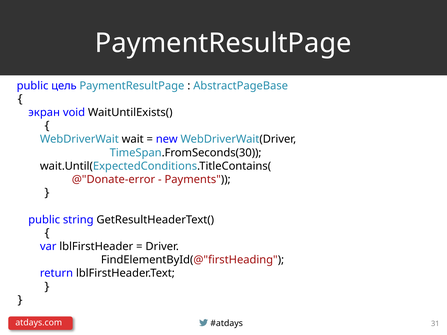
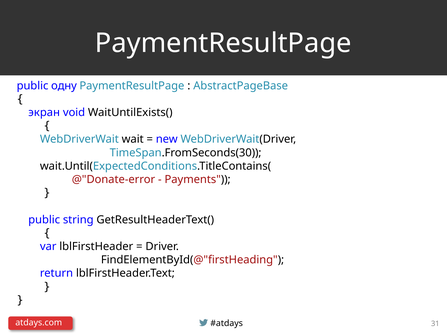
цель: цель -> одну (64, 86)
